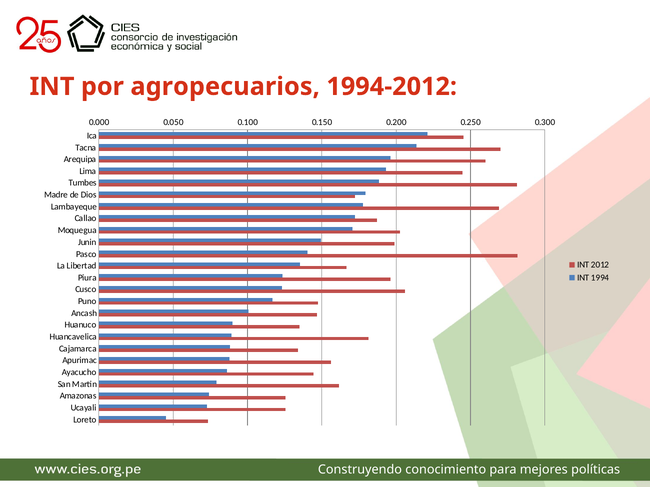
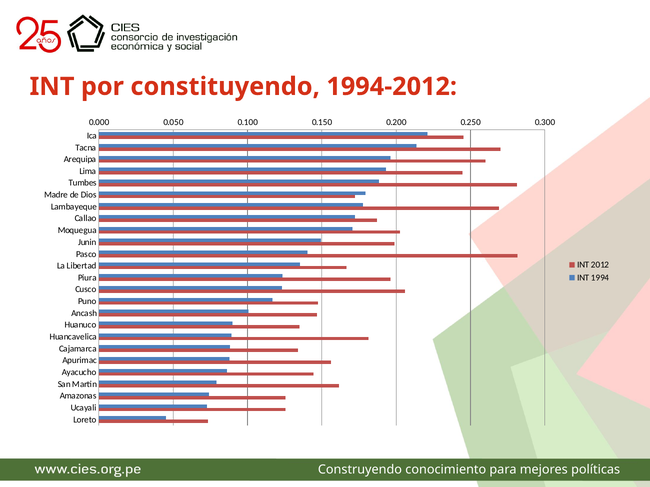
agropecuarios: agropecuarios -> constituyendo (225, 87)
